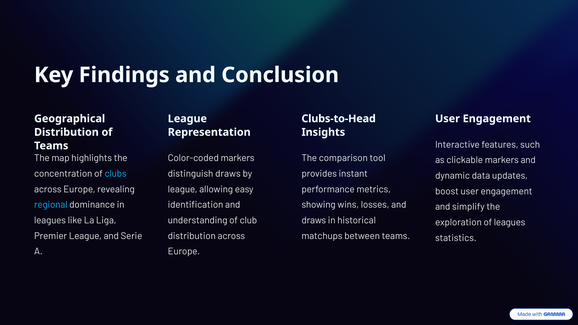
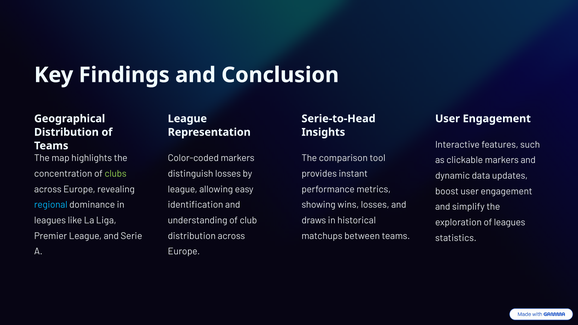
Clubs-to-Head: Clubs-to-Head -> Serie-to-Head (339, 119)
clubs colour: light blue -> light green (116, 174)
distinguish draws: draws -> losses (228, 174)
